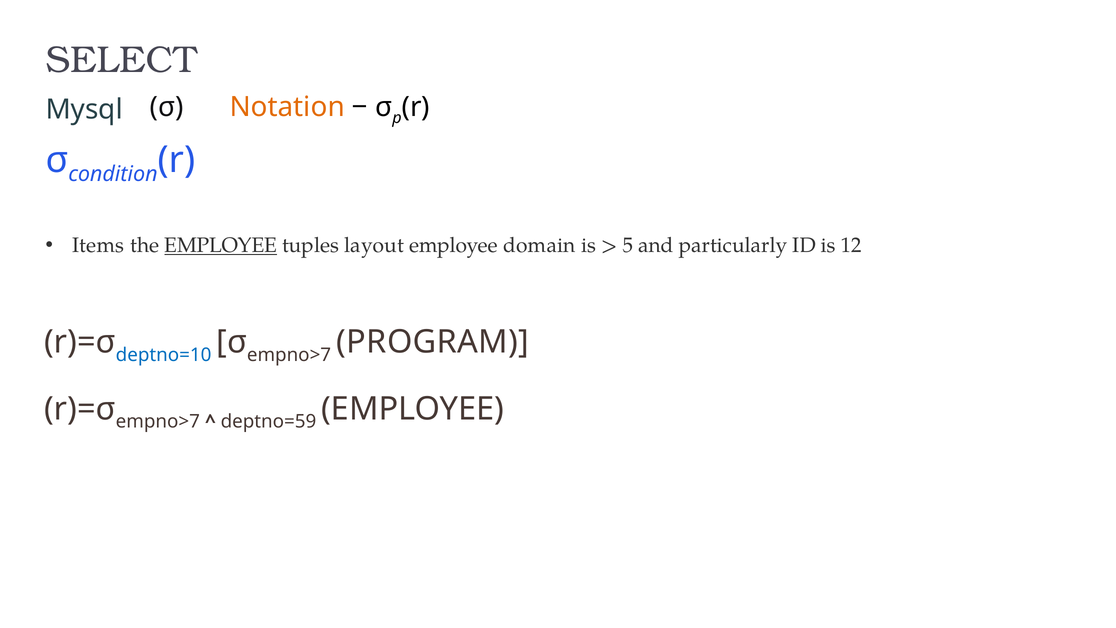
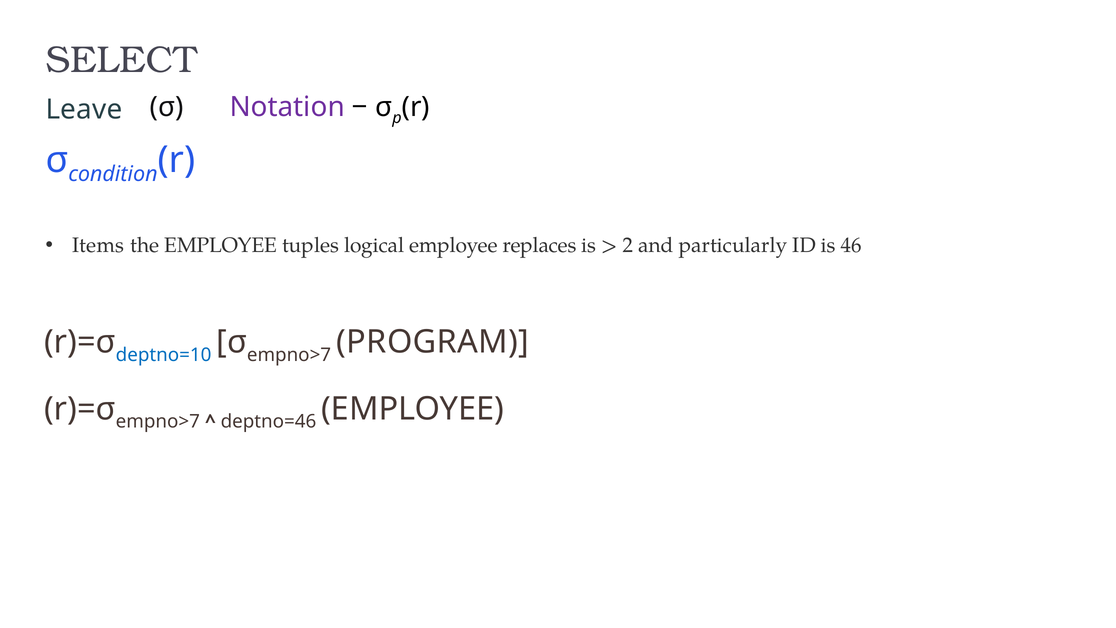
Mysql: Mysql -> Leave (84, 109)
Notation colour: orange -> purple (287, 107)
EMPLOYEE underline: present -> none (221, 245)
layout: layout -> logical (374, 245)
domain: domain -> replaces (540, 245)
5: 5 -> 2 (628, 245)
12: 12 -> 46 (851, 245)
deptno=59: deptno=59 -> deptno=46 (268, 421)
